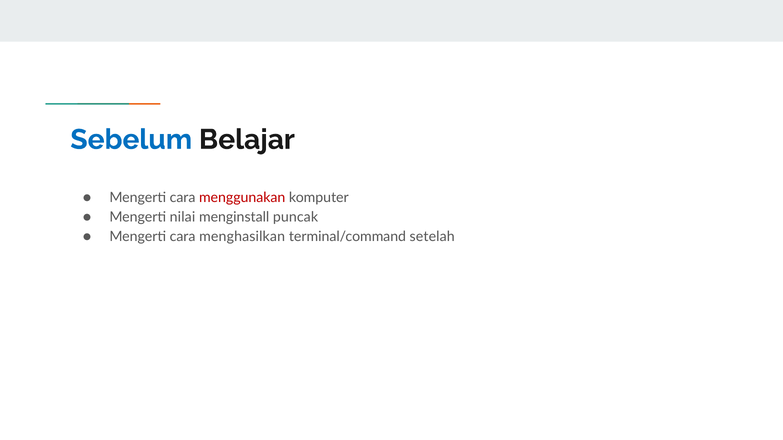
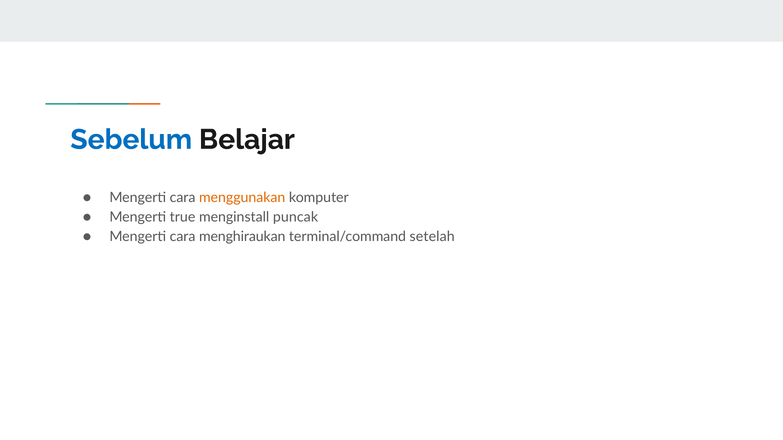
menggunakan colour: red -> orange (242, 198)
nilai: nilai -> true (183, 217)
menghasilkan: menghasilkan -> menghiraukan (242, 237)
